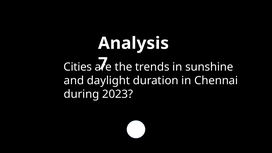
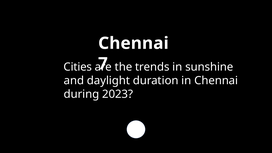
Analysis: Analysis -> Chennai (133, 43)
